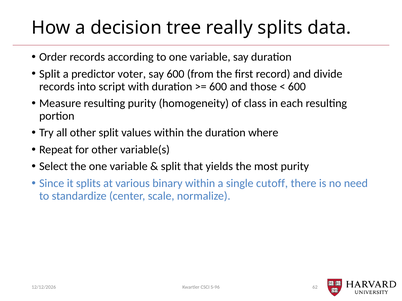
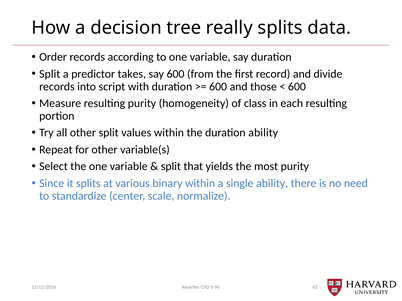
voter: voter -> takes (132, 74)
duration where: where -> ability (263, 133)
single cutoff: cutoff -> ability (272, 184)
